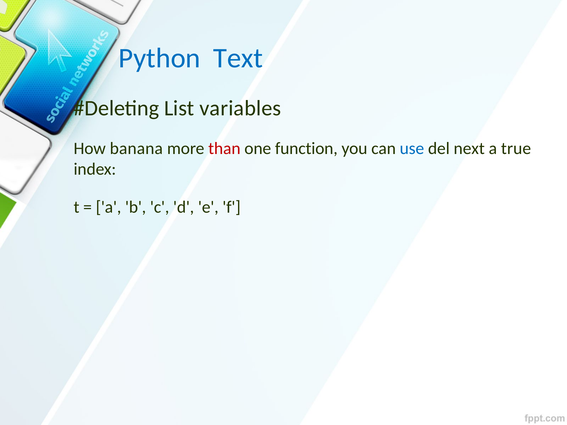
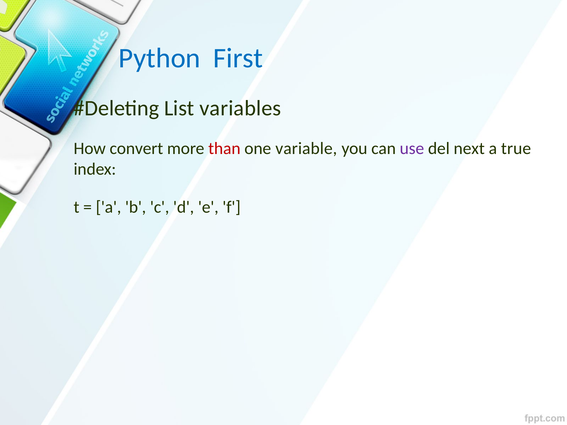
Text: Text -> First (238, 58)
banana: banana -> convert (136, 149)
function: function -> variable (306, 149)
use colour: blue -> purple (412, 149)
